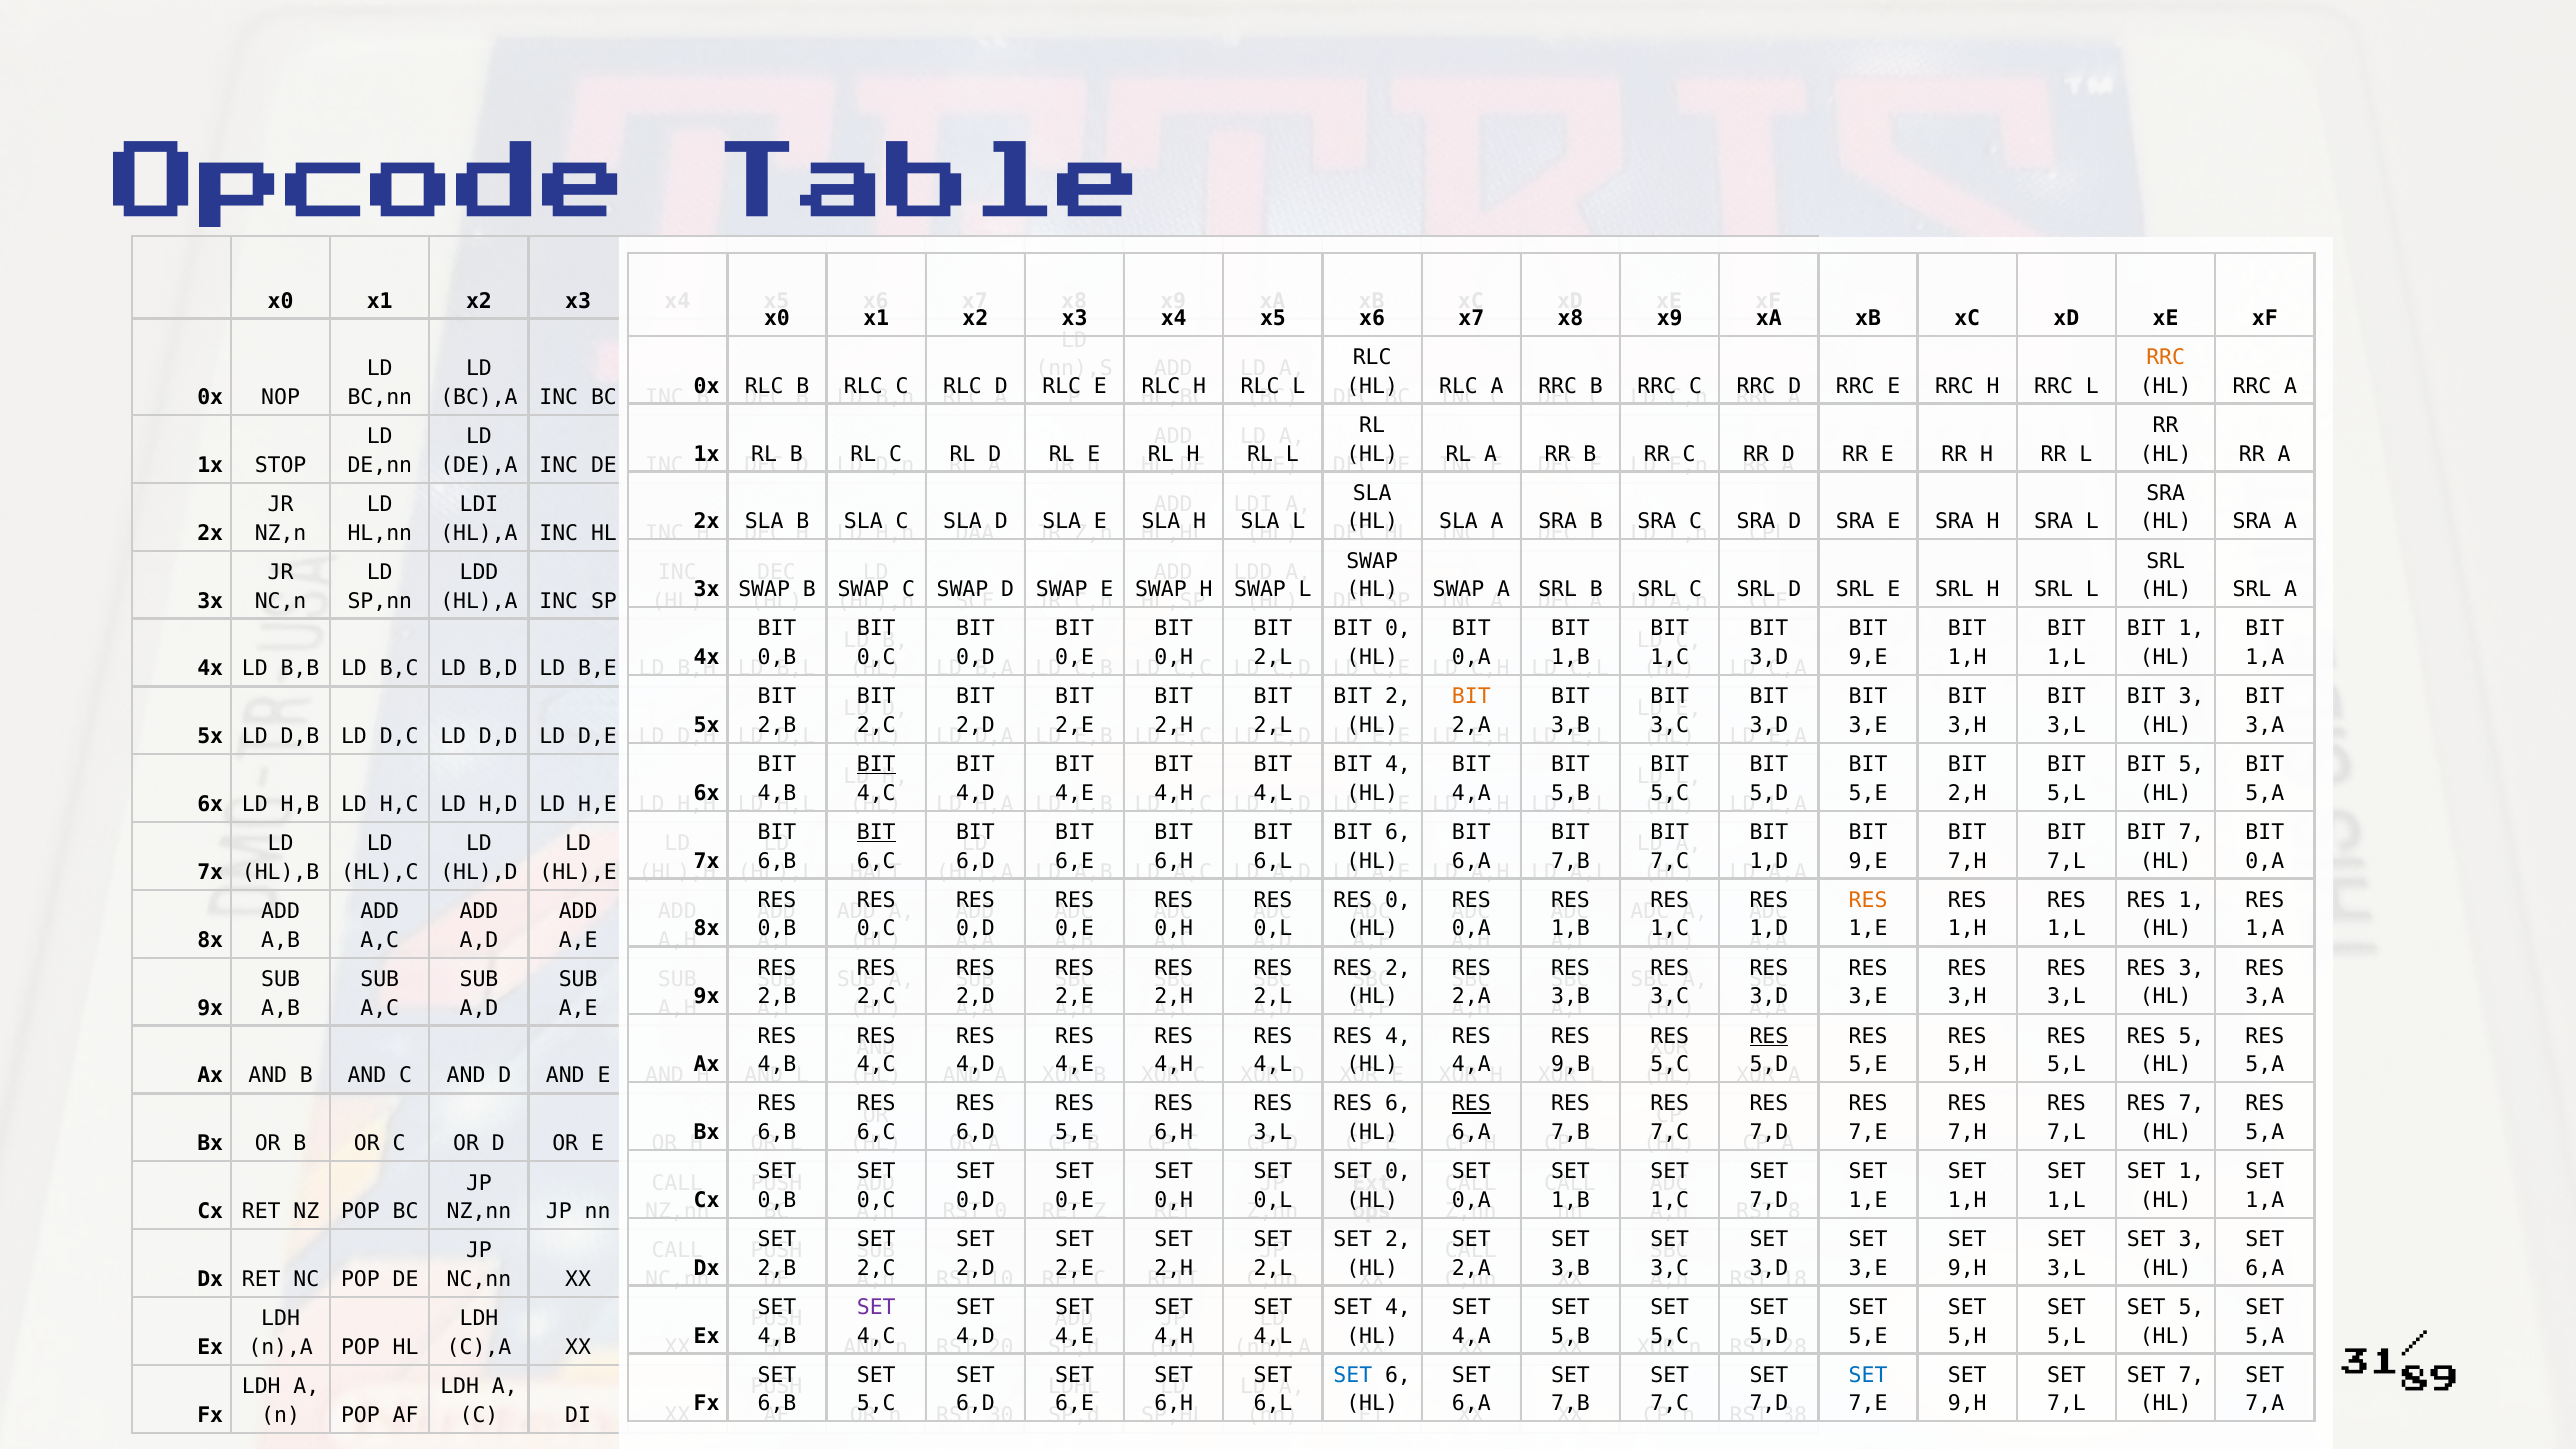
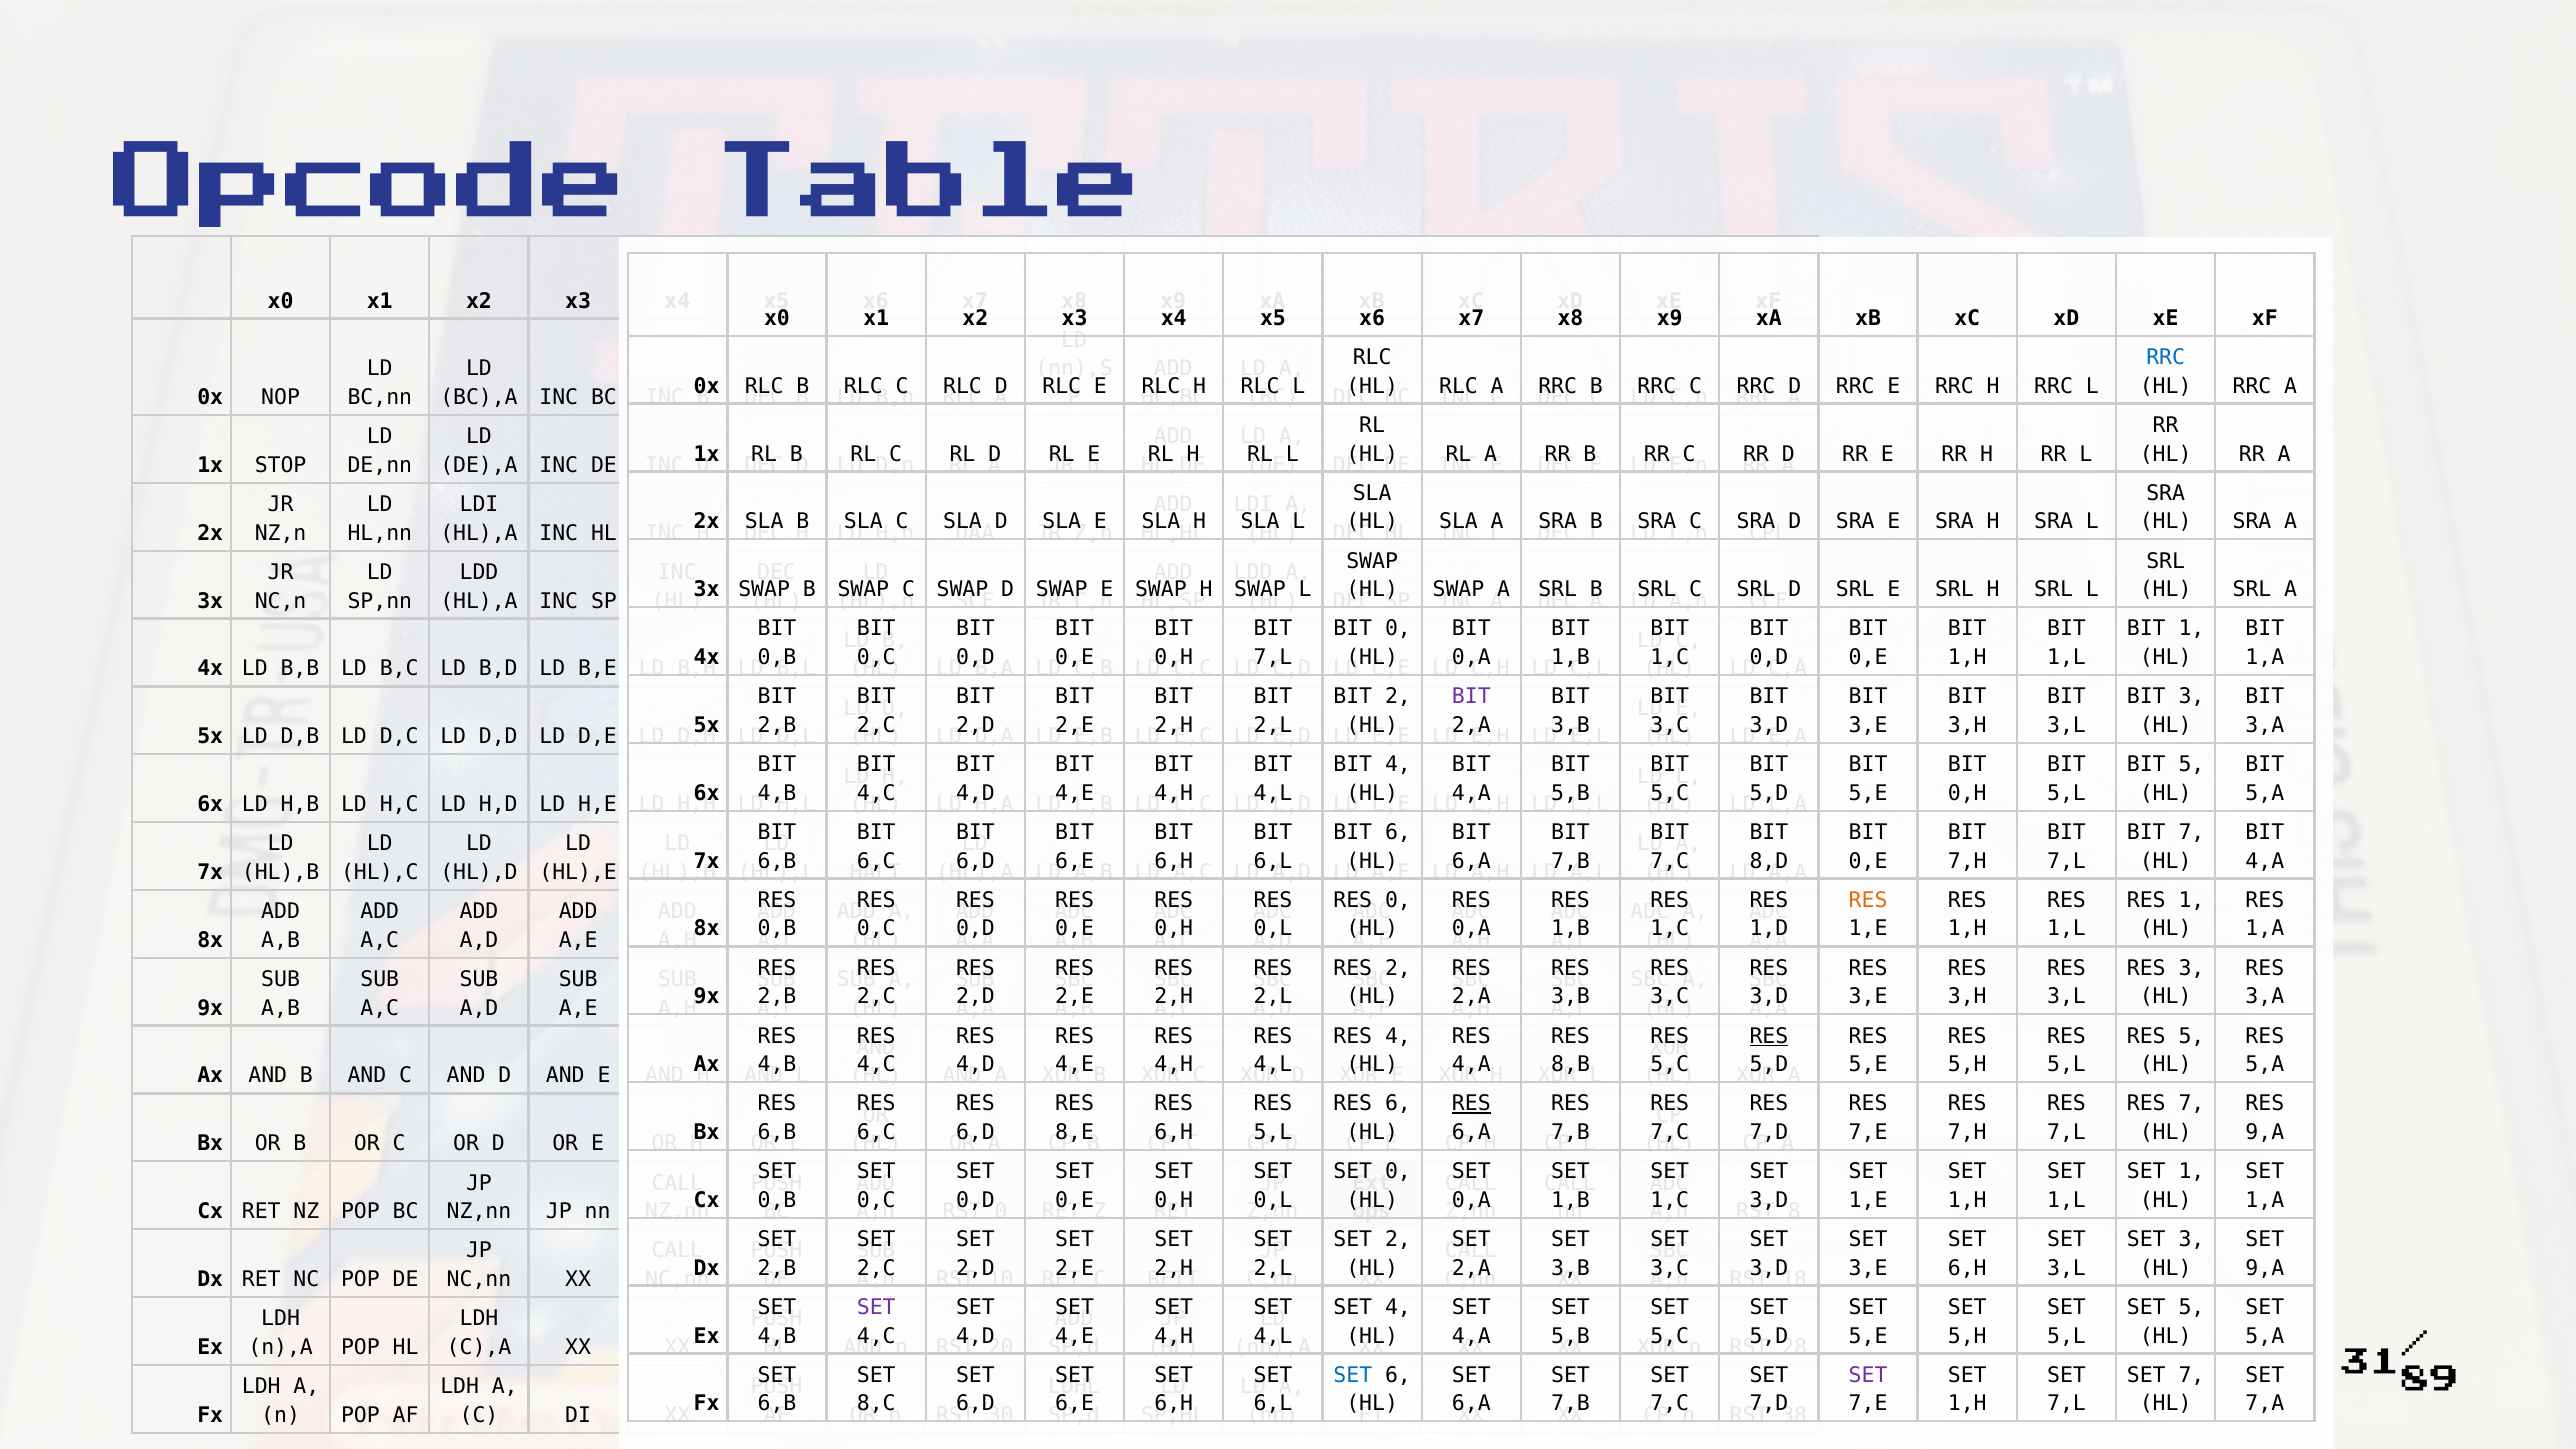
RRC colour: orange -> blue (2166, 358)
2,L: 2,L -> 7,L (1273, 657)
3,D: 3,D -> 0,D (1769, 657)
9,E: 9,E -> 0,E (1868, 657)
BIT colour: orange -> purple (1471, 697)
BIT underline: present -> none (876, 765)
2,H: 2,H -> 0,H (1967, 793)
BIT underline: present -> none (876, 832)
1,D: 1,D -> 8,D (1769, 861)
9,E: 9,E -> 0,E (1868, 861)
0,A: 0,A -> 4,A (2265, 861)
9,B: 9,B -> 8,B (1571, 1065)
5,E: 5,E -> 8,E (1075, 1132)
3,L: 3,L -> 5,L (1273, 1132)
5,A: 5,A -> 9,A (2265, 1132)
7,D: 7,D -> 3,D (1769, 1200)
9,H: 9,H -> 6,H (1967, 1268)
6,A: 6,A -> 9,A (2265, 1268)
SET colour: blue -> purple (1868, 1375)
5,C: 5,C -> 8,C (876, 1404)
9,H: 9,H -> 1,H (1967, 1404)
